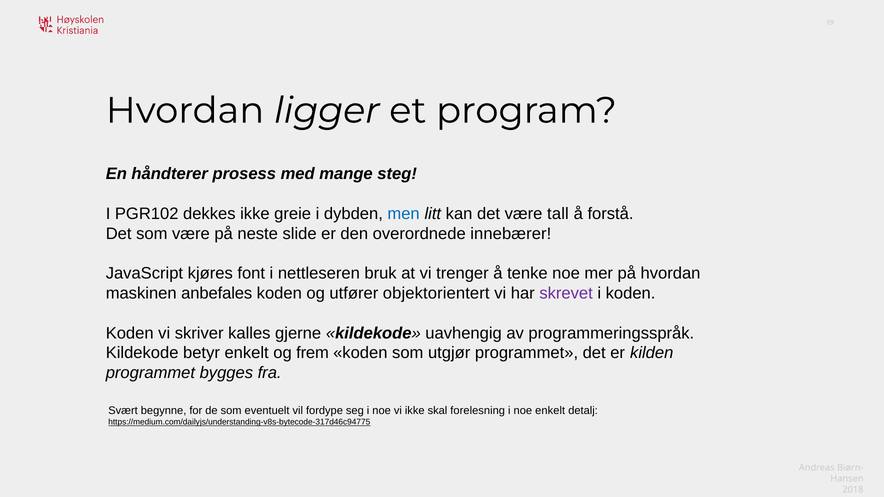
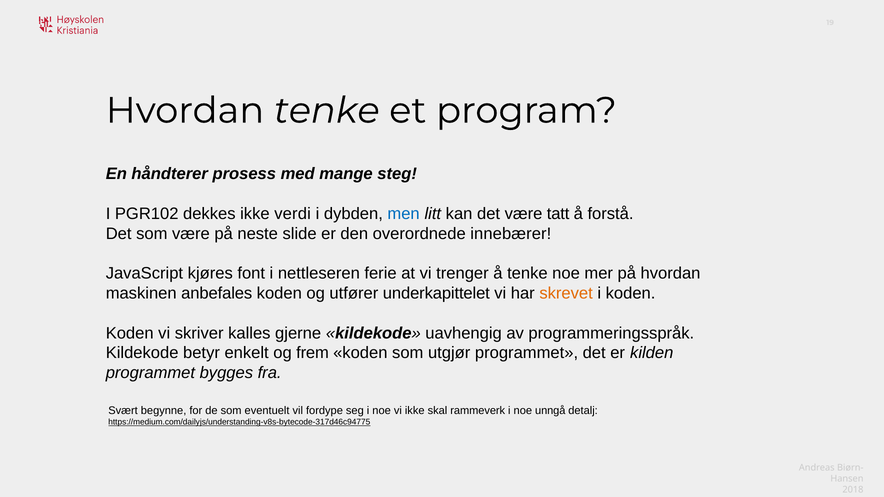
Hvordan ligger: ligger -> tenke (327, 111)
greie: greie -> verdi (293, 214)
tall: tall -> tatt (558, 214)
bruk: bruk -> ferie (381, 274)
objektorientert: objektorientert -> underkapittelet (436, 294)
skrevet colour: purple -> orange (566, 294)
forelesning: forelesning -> rammeverk (478, 411)
noe enkelt: enkelt -> unngå (550, 411)
